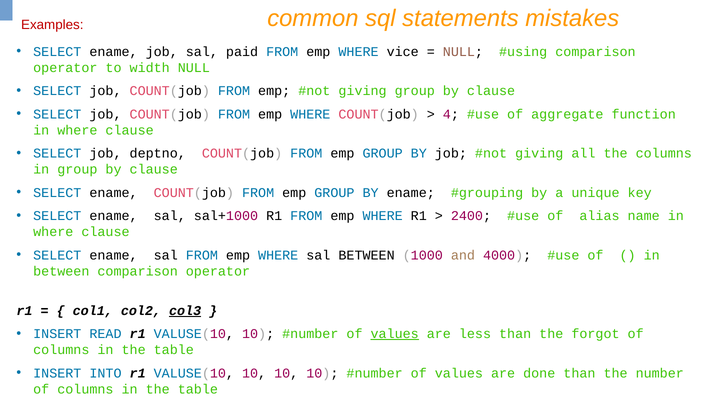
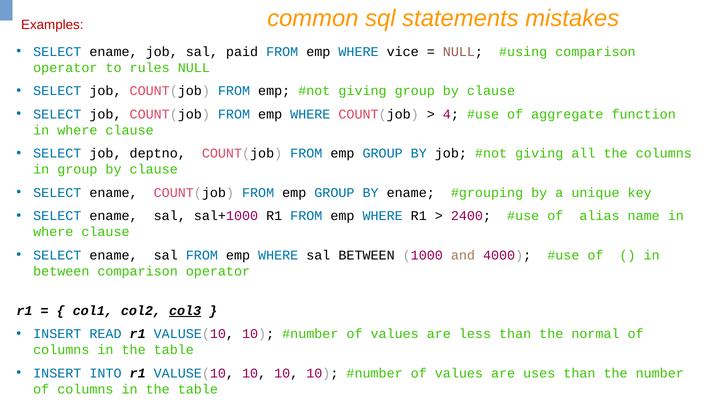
width: width -> rules (150, 68)
values underline: present -> none (395, 333)
forgot: forgot -> normal (595, 333)
done: done -> uses (539, 373)
